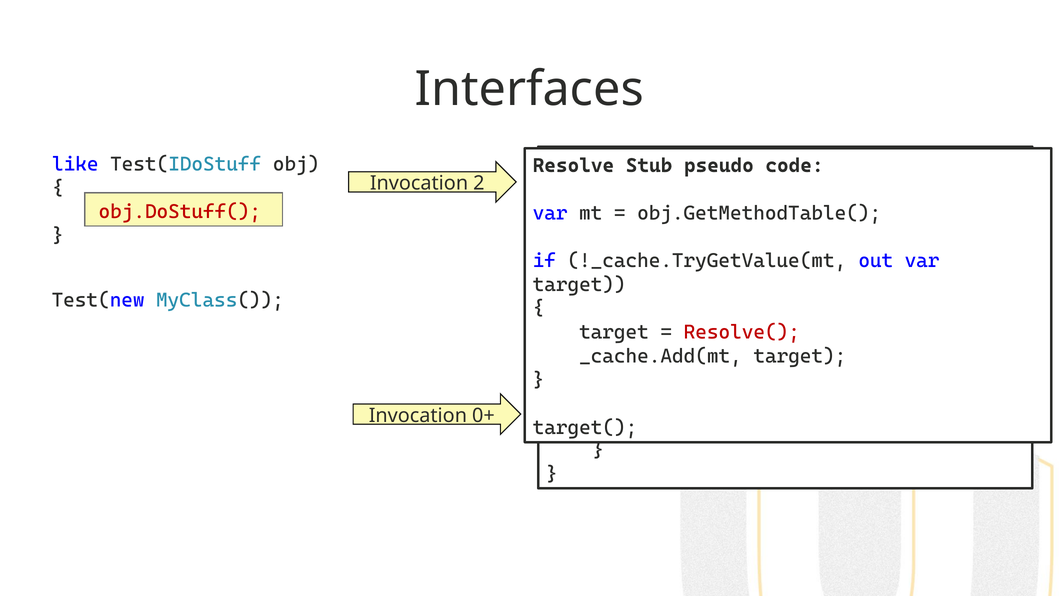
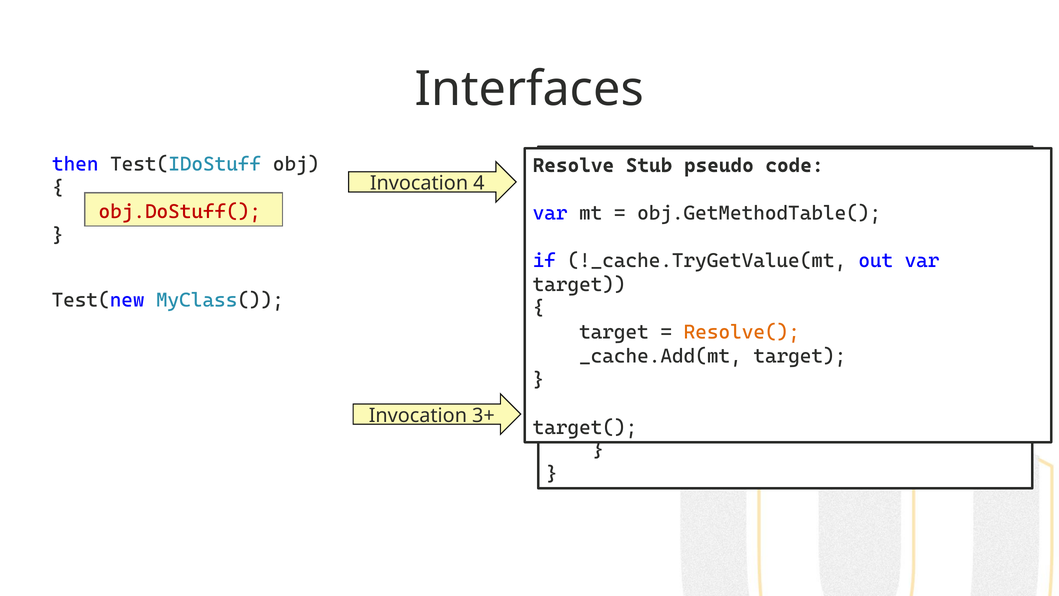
like: like -> then (75, 164)
2: 2 -> 4 (479, 183)
Resolve( colour: red -> orange (742, 332)
0+: 0+ -> 3+ (483, 415)
